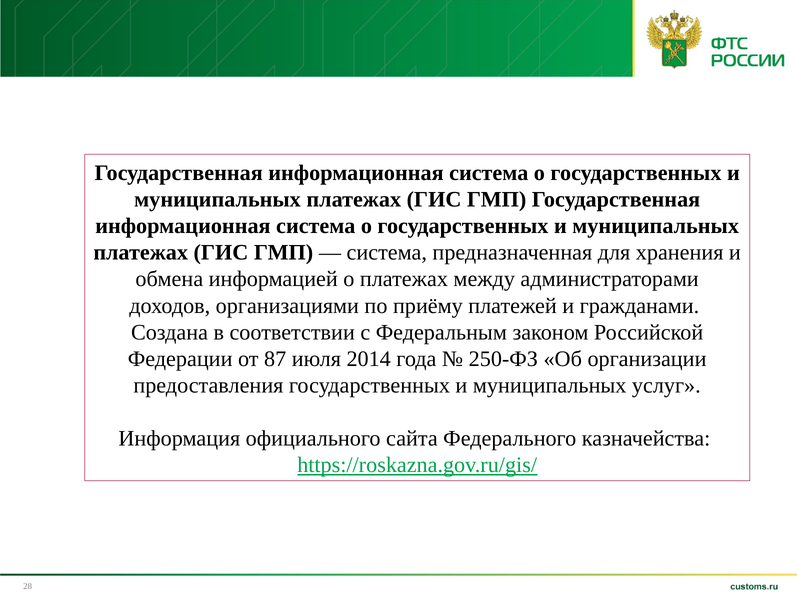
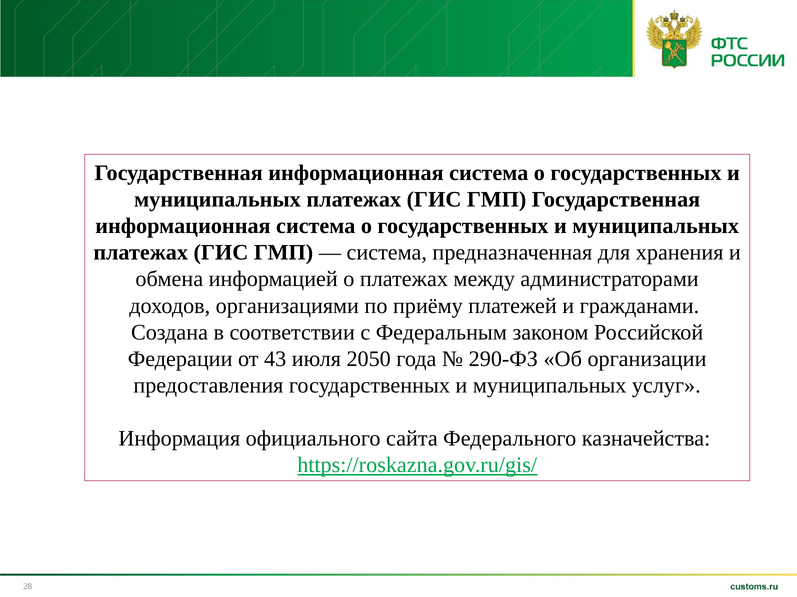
87: 87 -> 43 (275, 359)
2014: 2014 -> 2050 (369, 359)
250-ФЗ: 250-ФЗ -> 290-ФЗ (503, 359)
